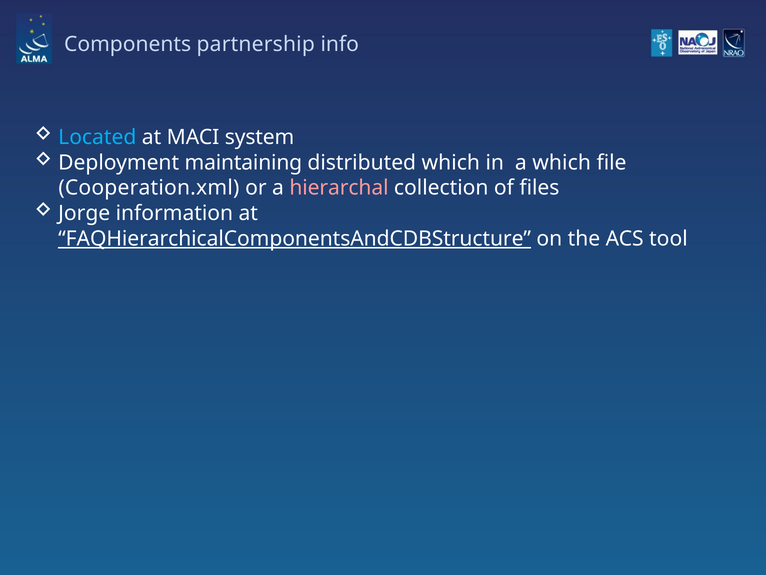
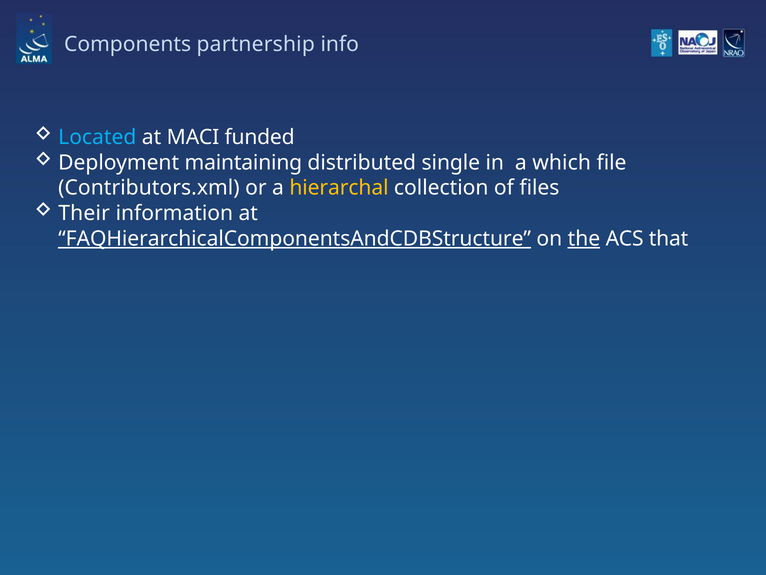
system: system -> funded (260, 137)
distributed which: which -> single (451, 162)
Cooperation.xml: Cooperation.xml -> Contributors.xml (149, 188)
hierarchal colour: pink -> yellow (339, 188)
Jorge: Jorge -> Their (84, 213)
the underline: none -> present (584, 238)
tool: tool -> that (669, 238)
